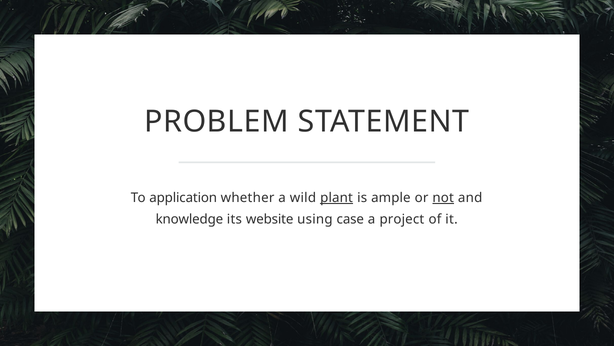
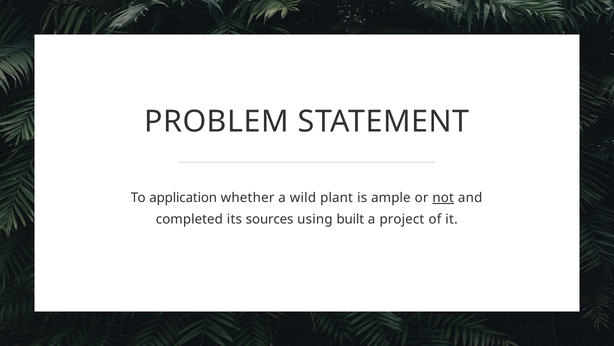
plant underline: present -> none (337, 198)
knowledge: knowledge -> completed (189, 219)
website: website -> sources (270, 219)
case: case -> built (350, 219)
